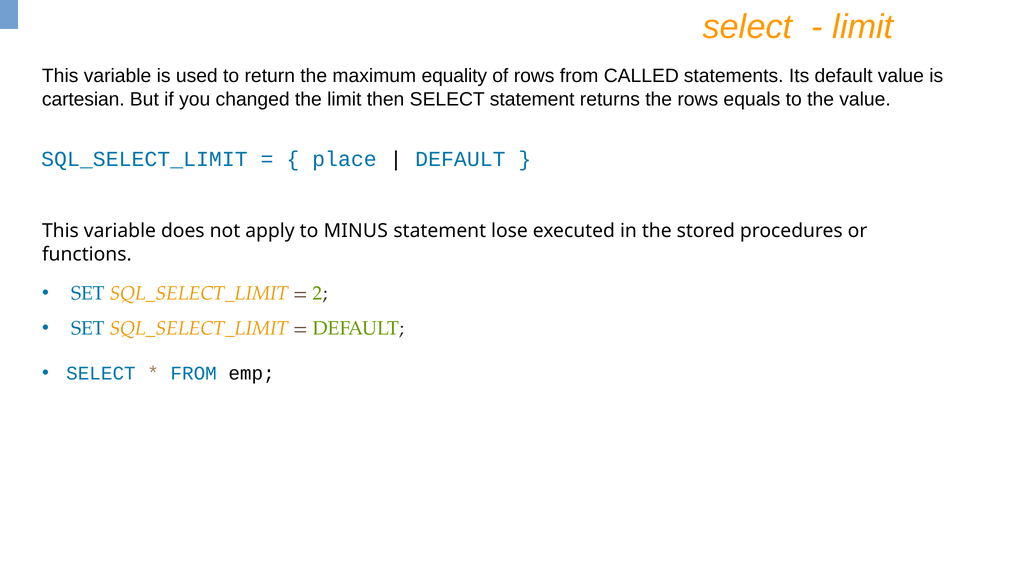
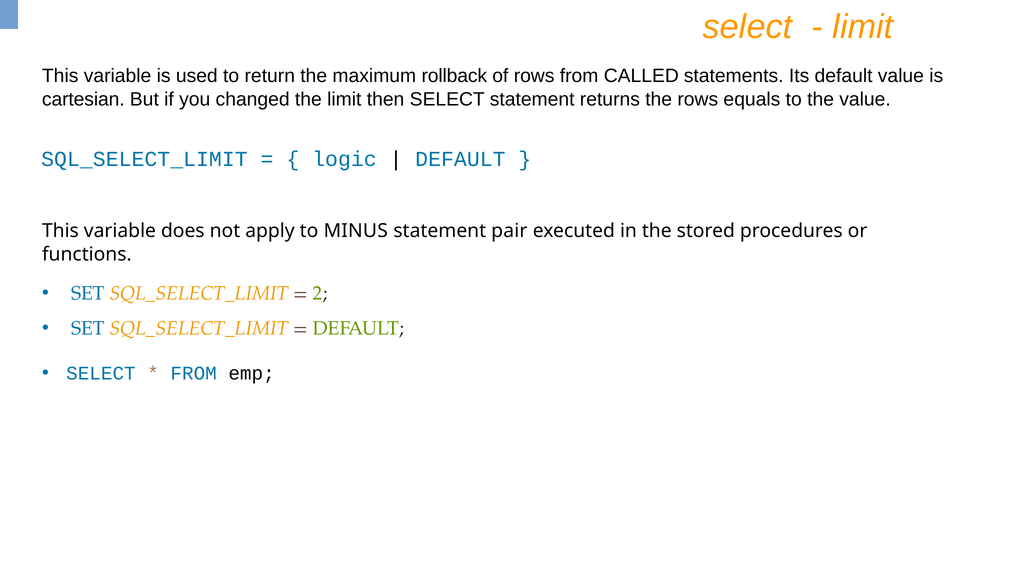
equality: equality -> rollback (454, 76)
place: place -> logic (344, 159)
lose: lose -> pair (509, 231)
